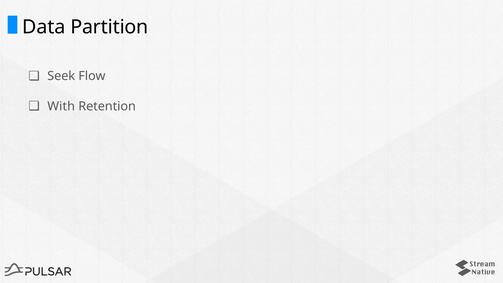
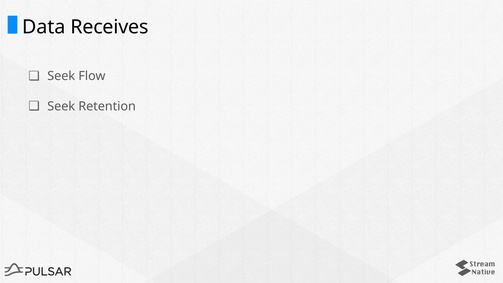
Partition: Partition -> Receives (109, 27)
With: With -> Seek (61, 106)
